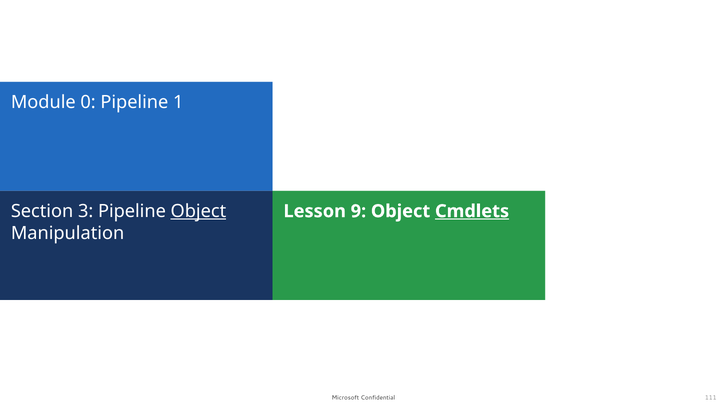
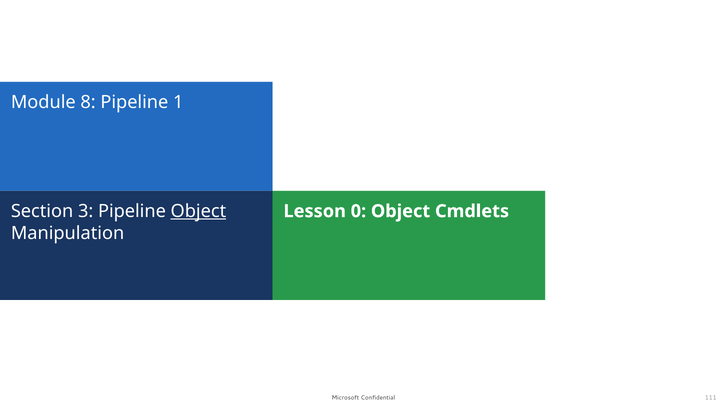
0: 0 -> 8 (88, 102)
9: 9 -> 0 (358, 211)
Cmdlets underline: present -> none (472, 211)
